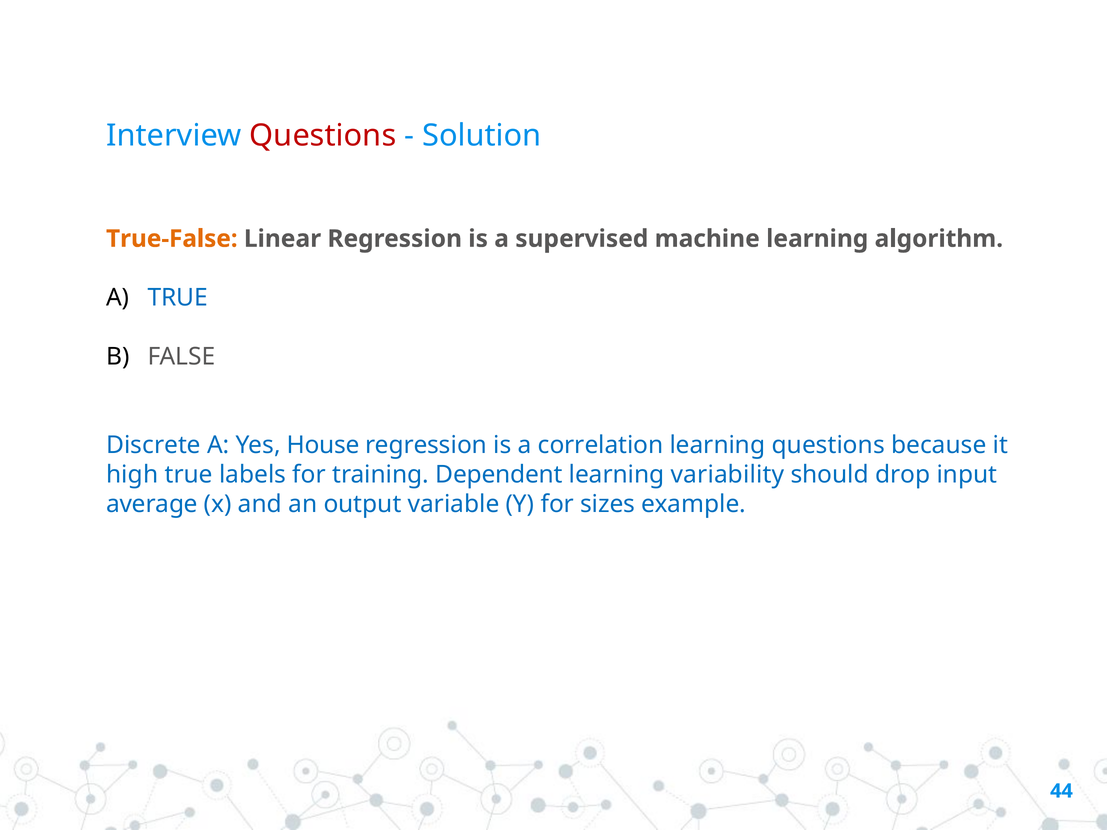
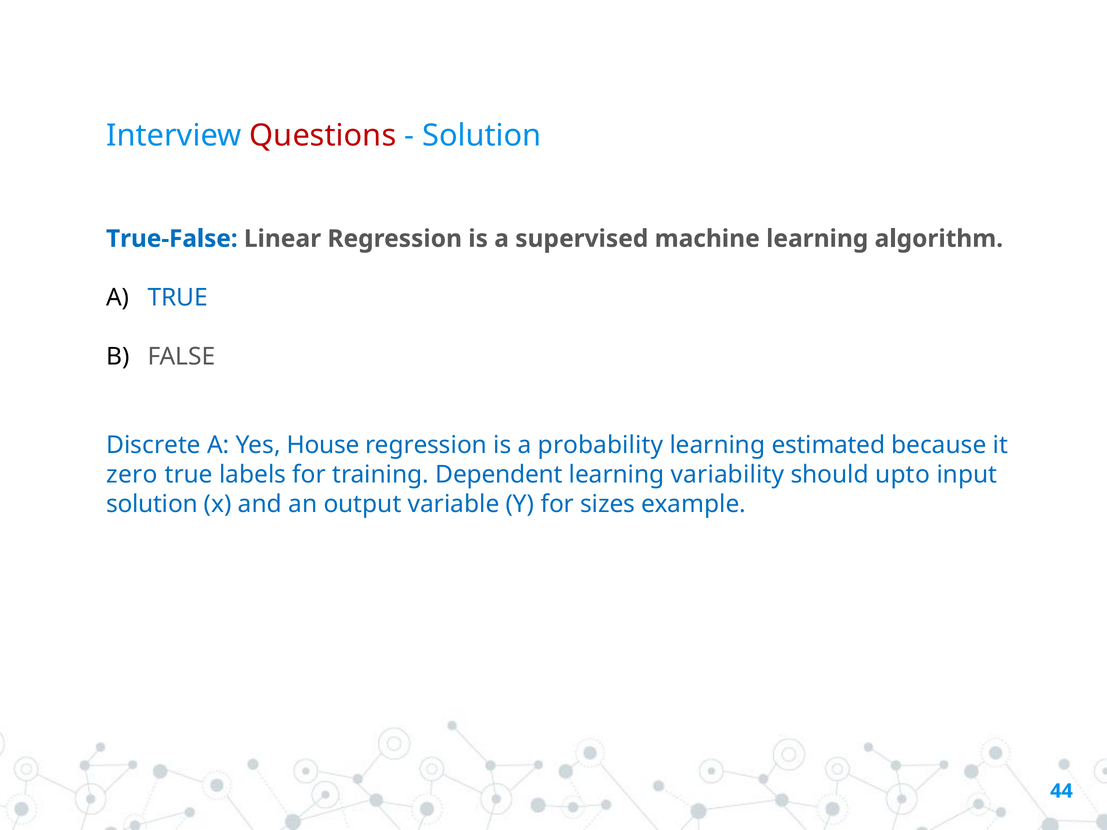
True-False colour: orange -> blue (172, 239)
correlation: correlation -> probability (601, 445)
learning questions: questions -> estimated (828, 445)
high: high -> zero (132, 475)
drop: drop -> upto (903, 475)
average: average -> solution (152, 504)
